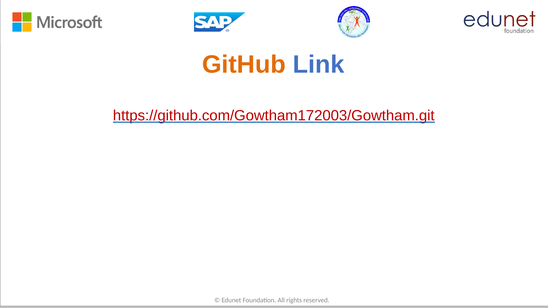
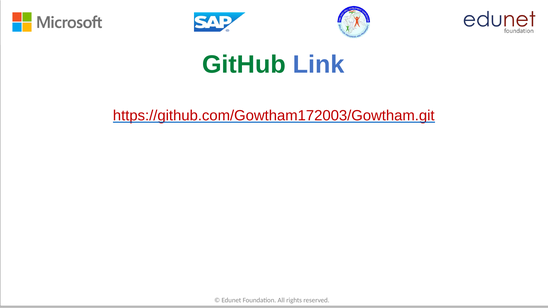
GitHub colour: orange -> green (244, 64)
